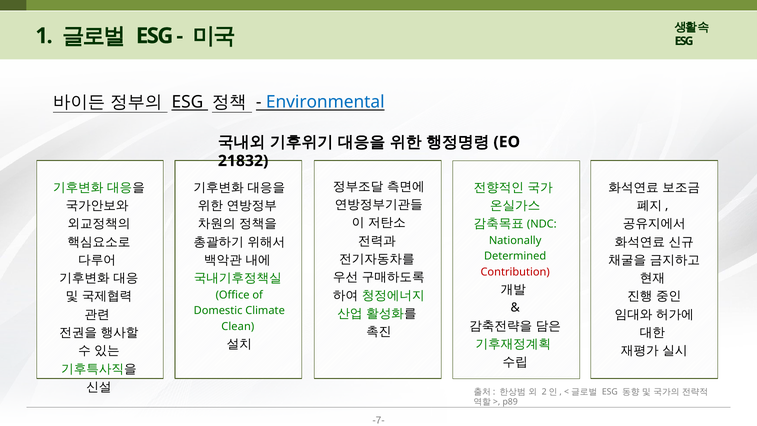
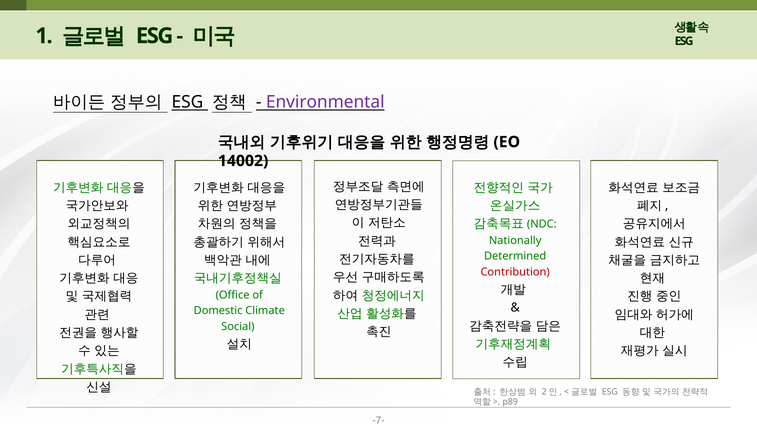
Environmental colour: blue -> purple (325, 102)
21832: 21832 -> 14002 (243, 161)
Clean: Clean -> Social (238, 327)
